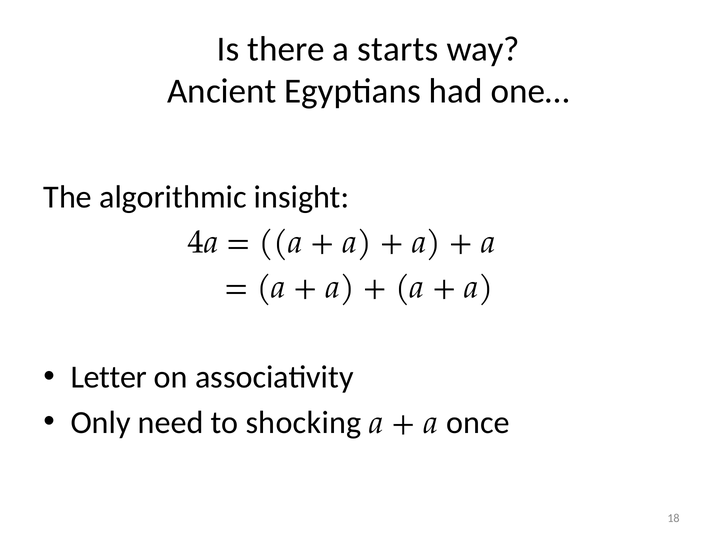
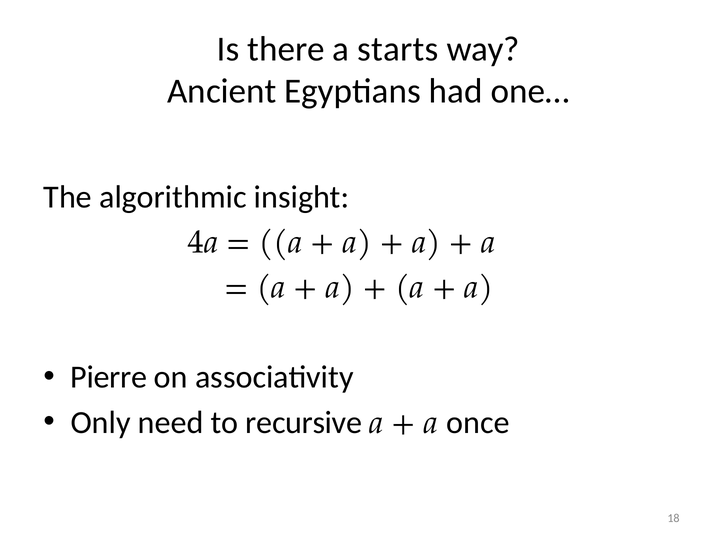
Letter: Letter -> Pierre (109, 377)
shocking: shocking -> recursive (304, 422)
